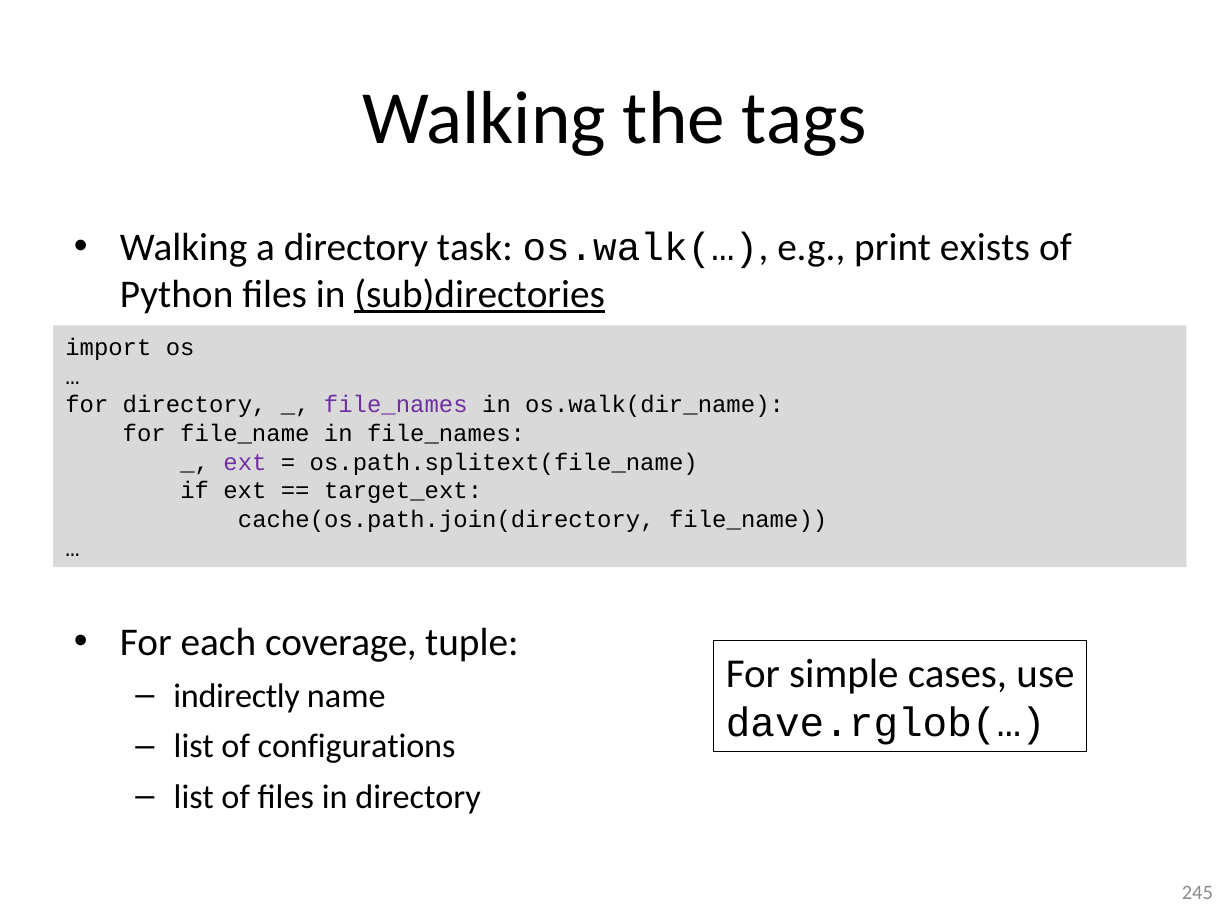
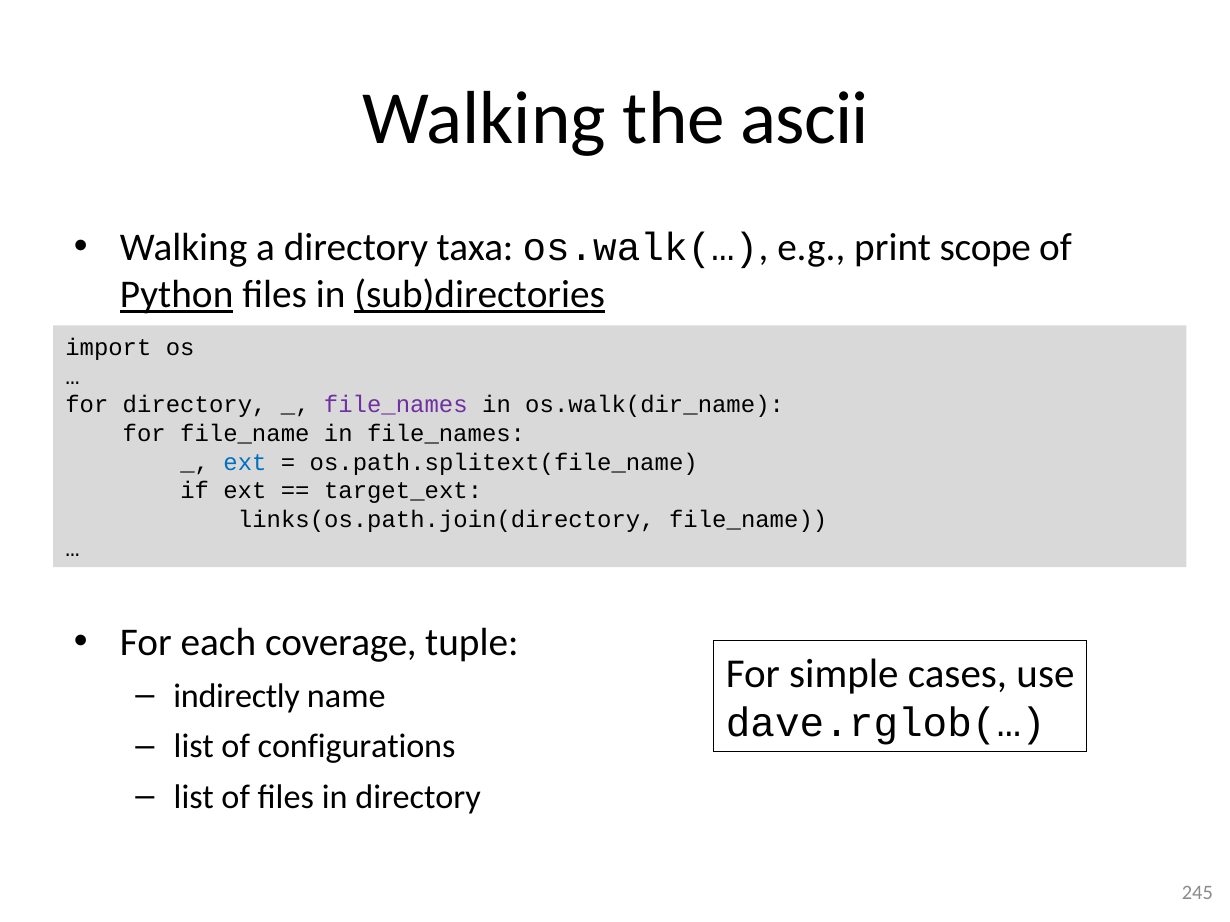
tags: tags -> ascii (805, 119)
task: task -> taxa (475, 248)
exists: exists -> scope (985, 248)
Python underline: none -> present (177, 295)
ext colour: purple -> blue (245, 463)
cache(os.path.join(directory: cache(os.path.join(directory -> links(os.path.join(directory (446, 520)
